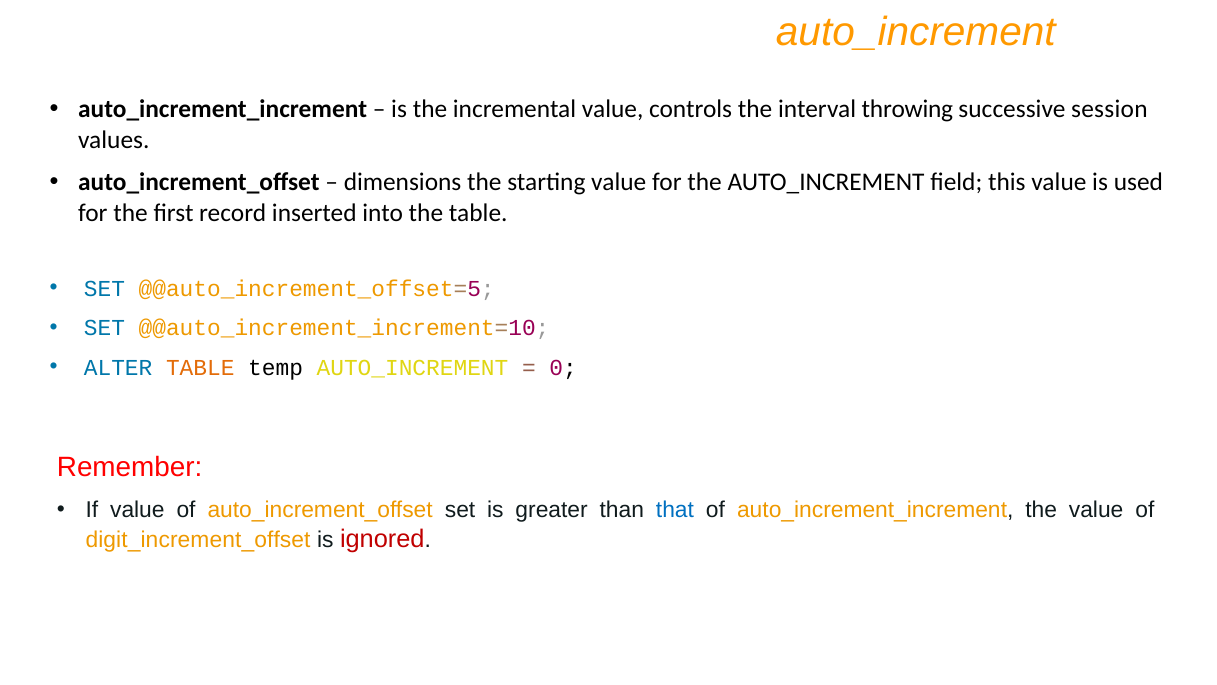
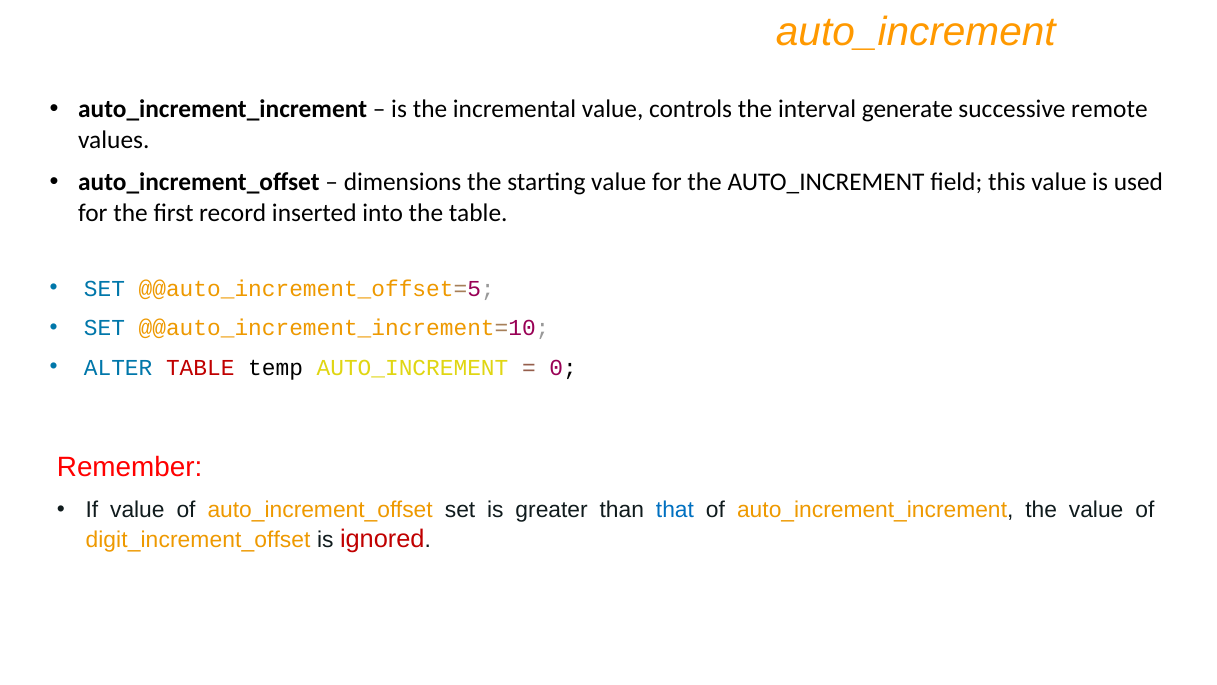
throwing: throwing -> generate (907, 109)
session: session -> remote (1109, 109)
TABLE colour: orange -> red (200, 367)
